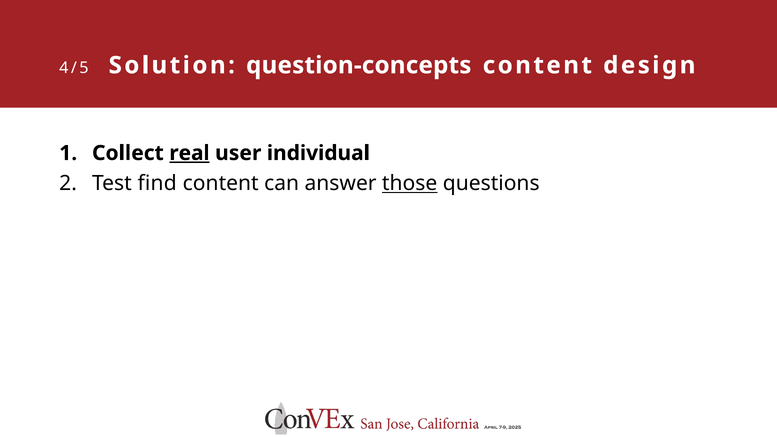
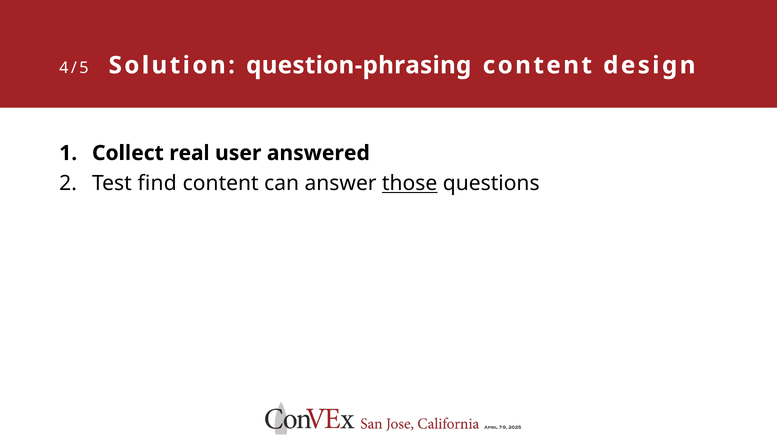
question-concepts: question-concepts -> question-phrasing (359, 65)
real underline: present -> none (190, 153)
individual: individual -> answered (318, 153)
